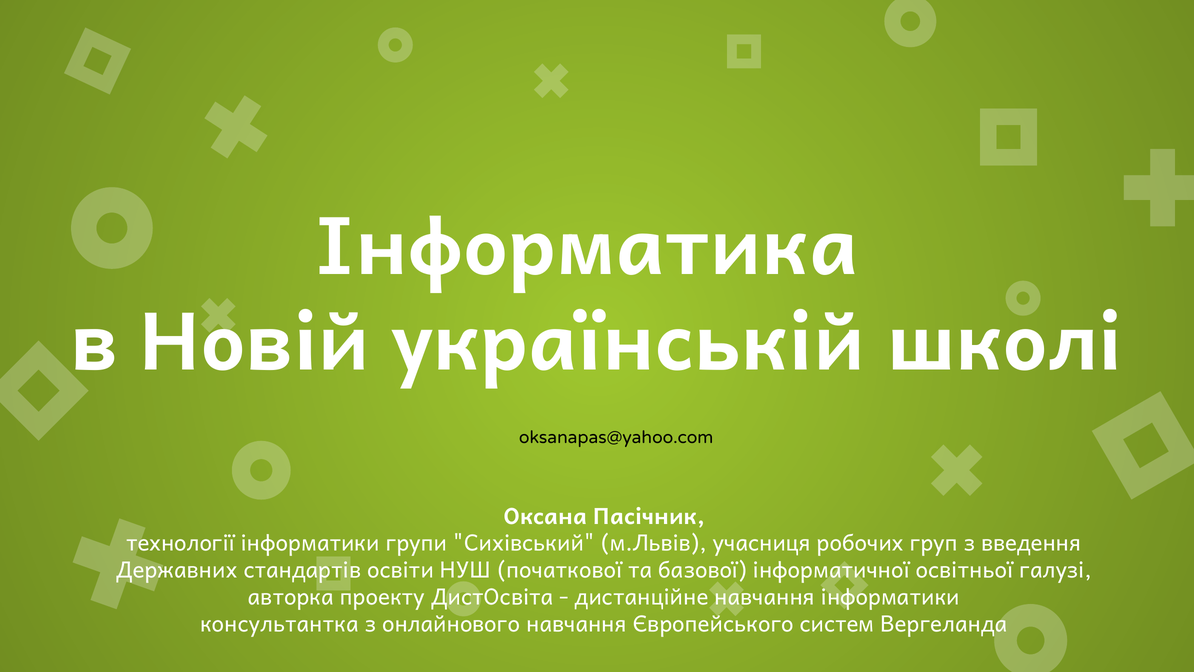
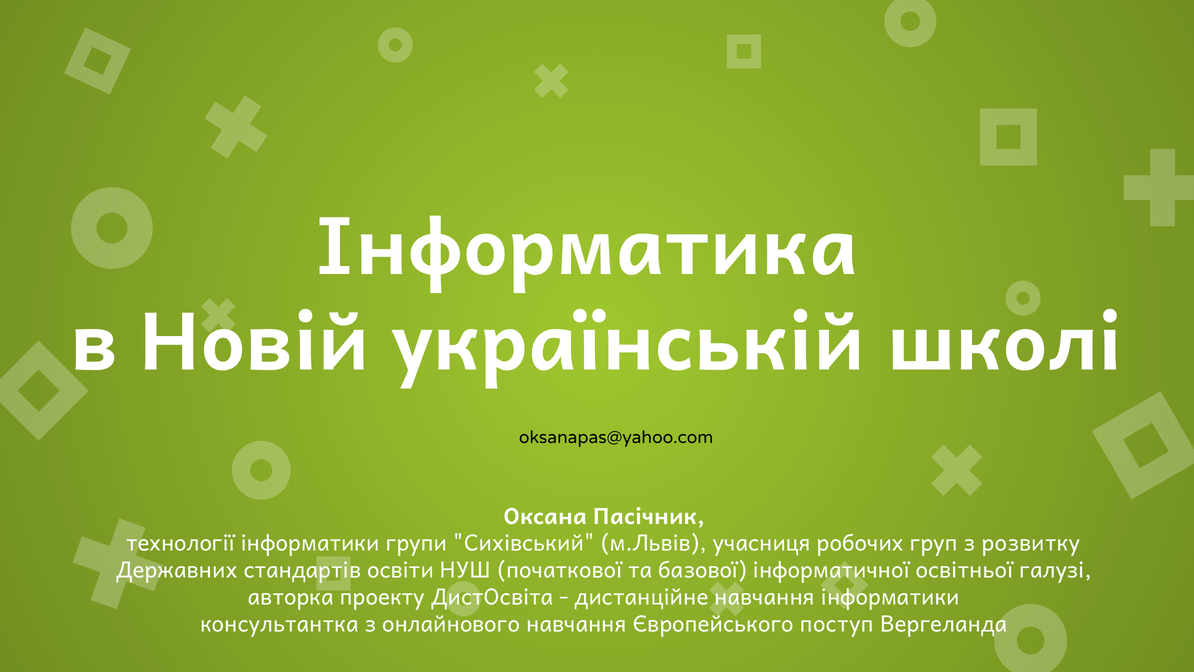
введення: введення -> розвитку (1031, 543)
систем: систем -> поступ (837, 624)
